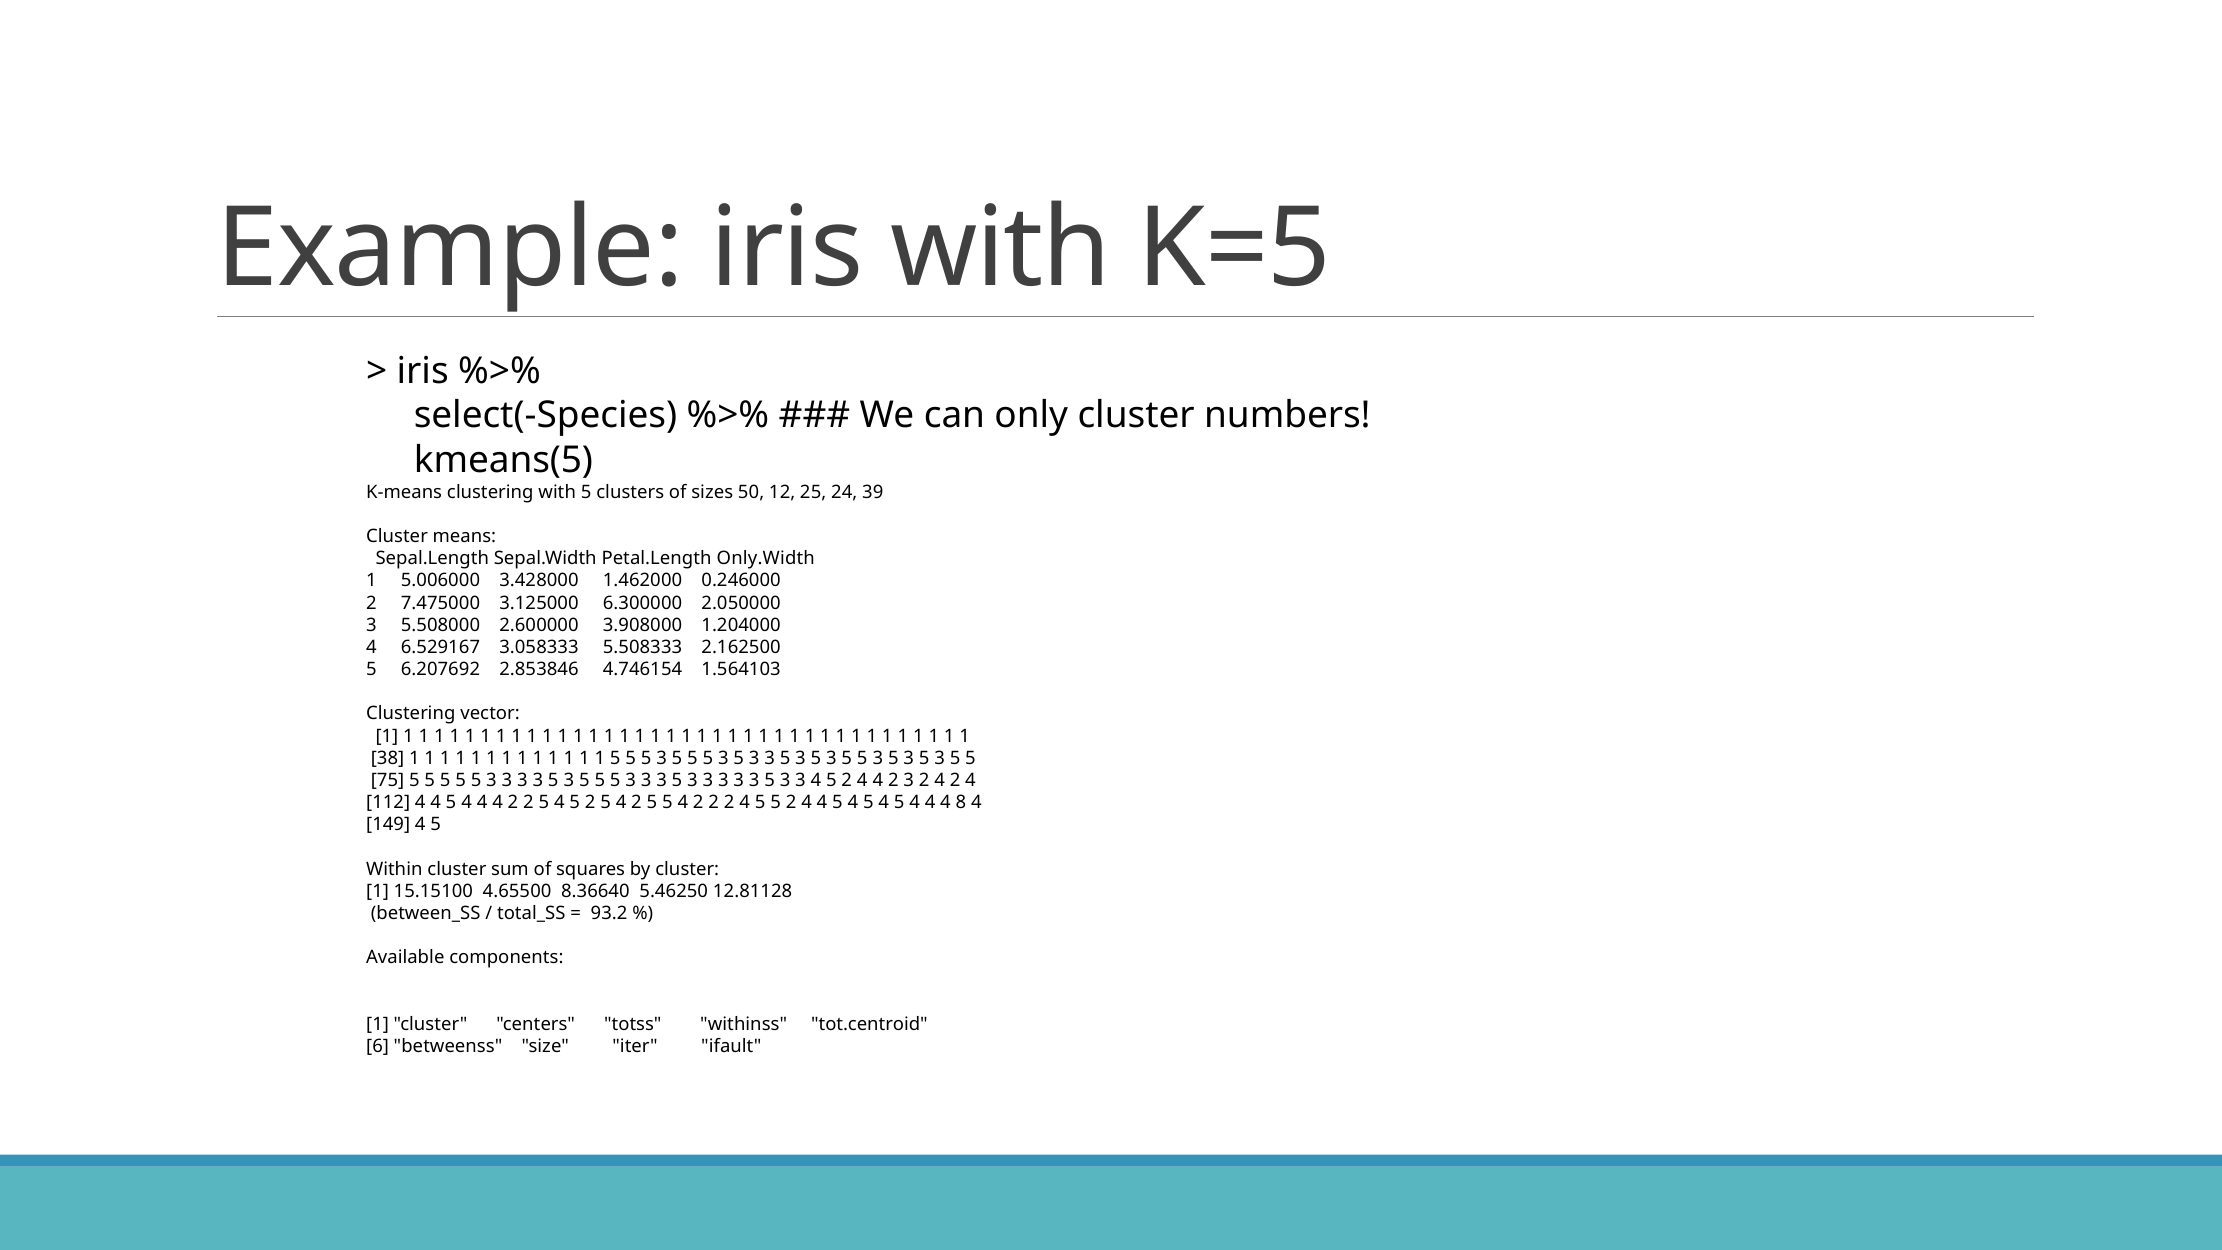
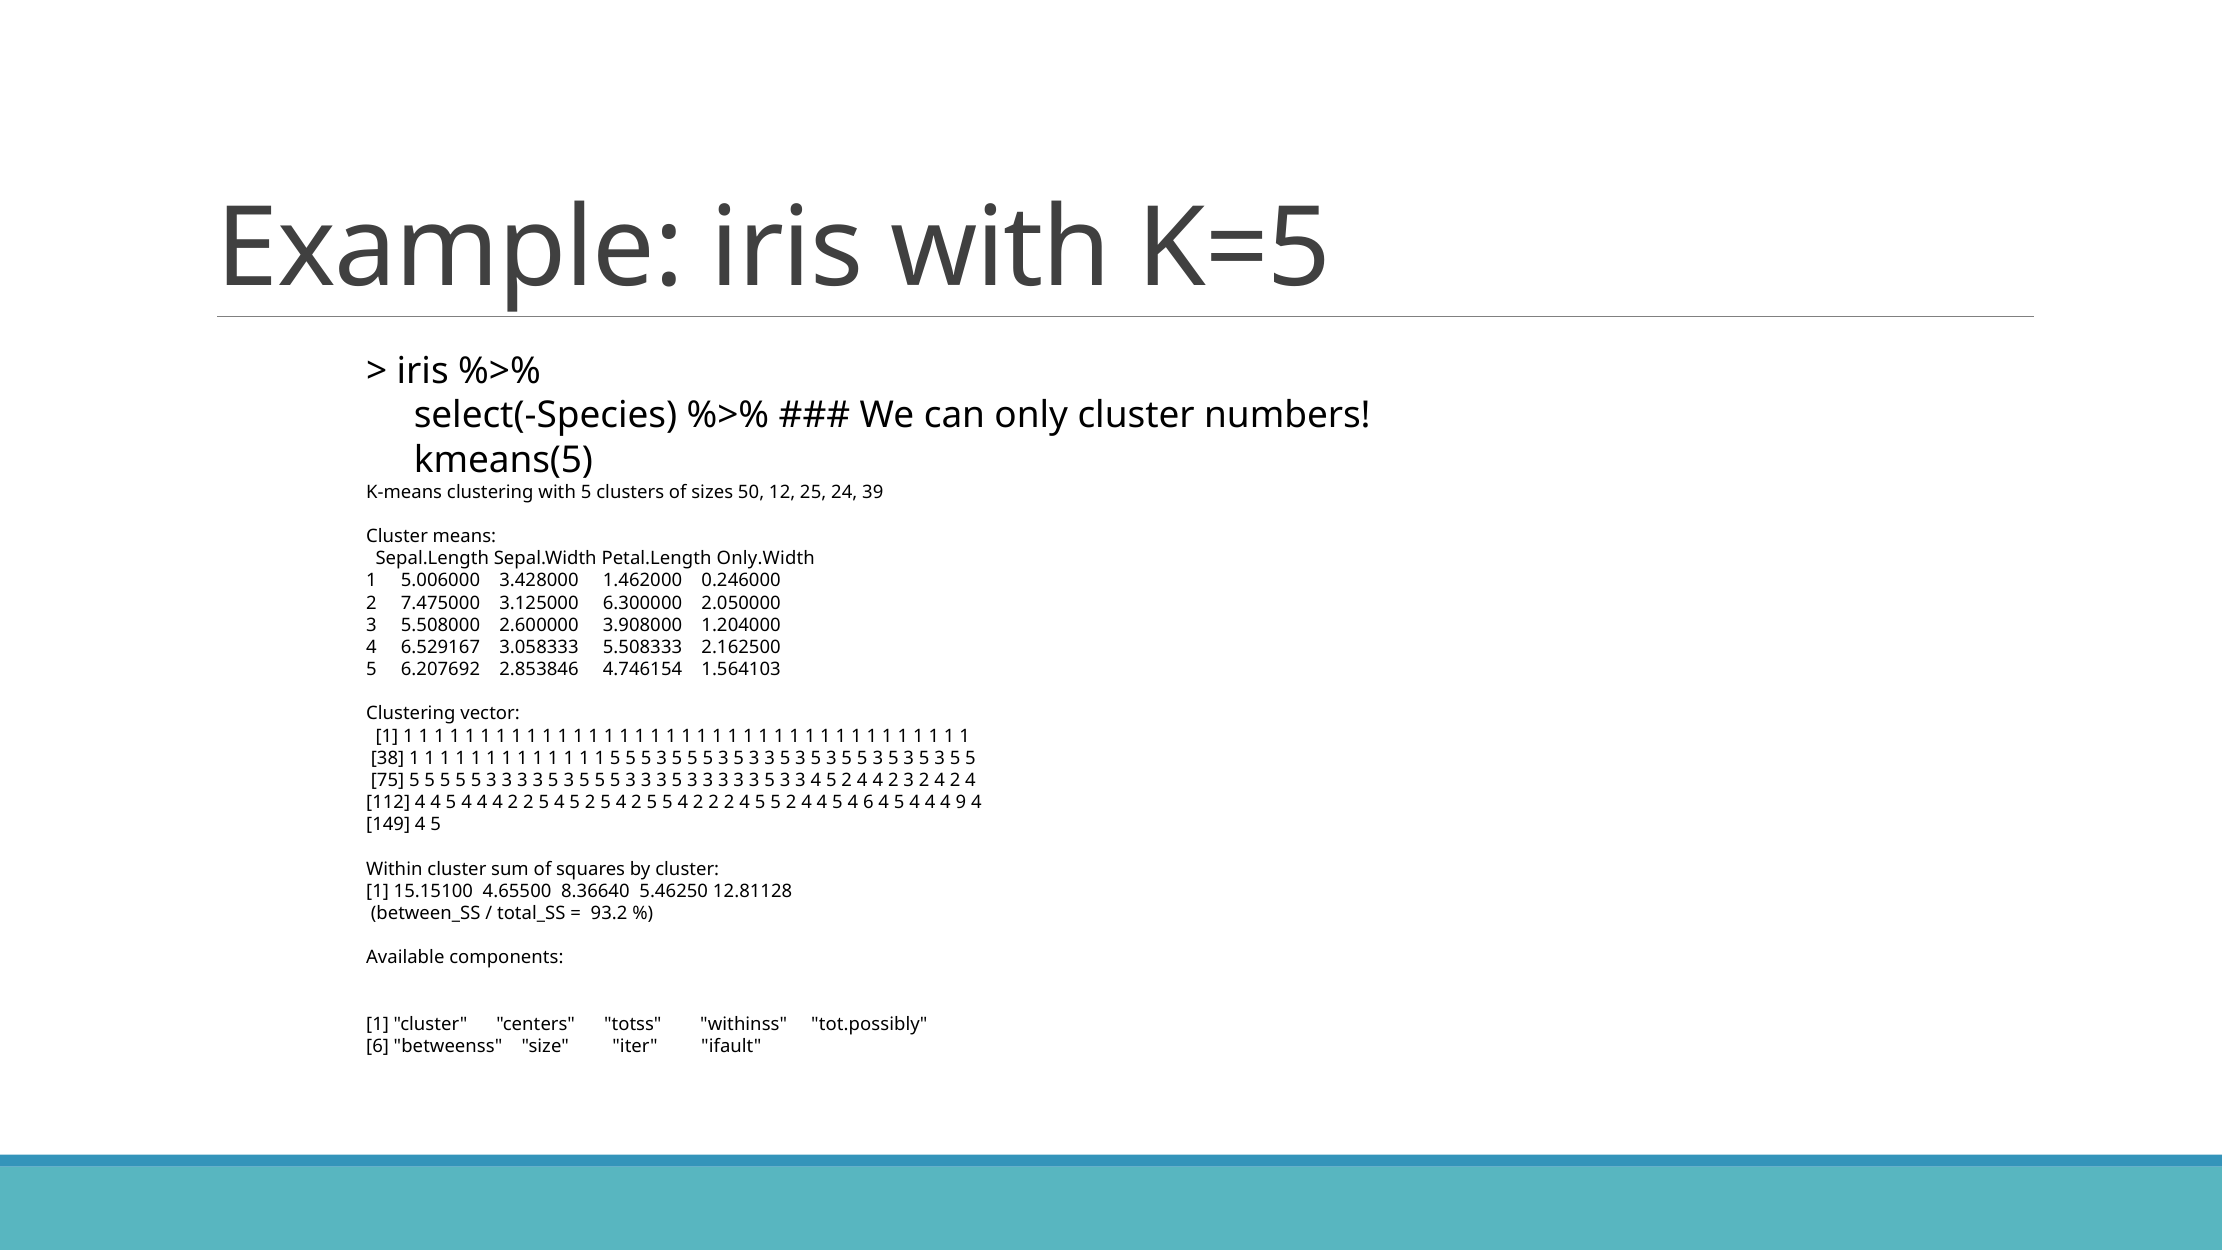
5: 5 -> 6 (868, 802)
8: 8 -> 9 (961, 802)
tot.centroid: tot.centroid -> tot.possibly (869, 1024)
